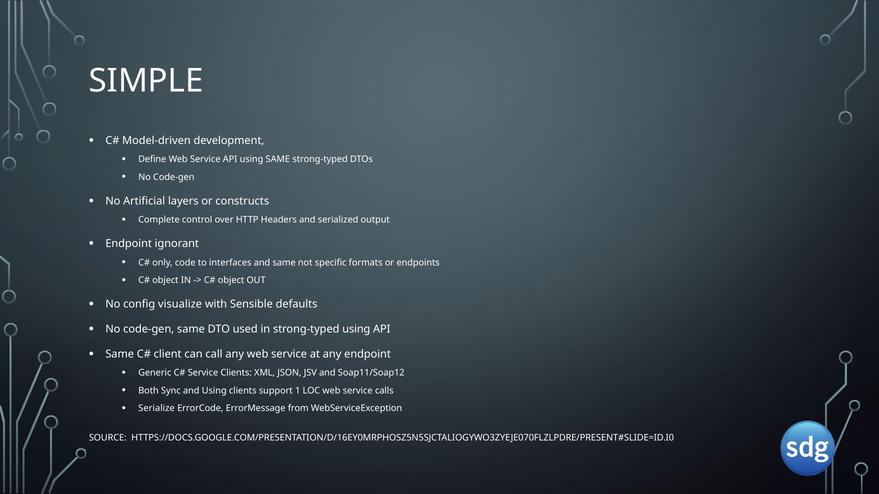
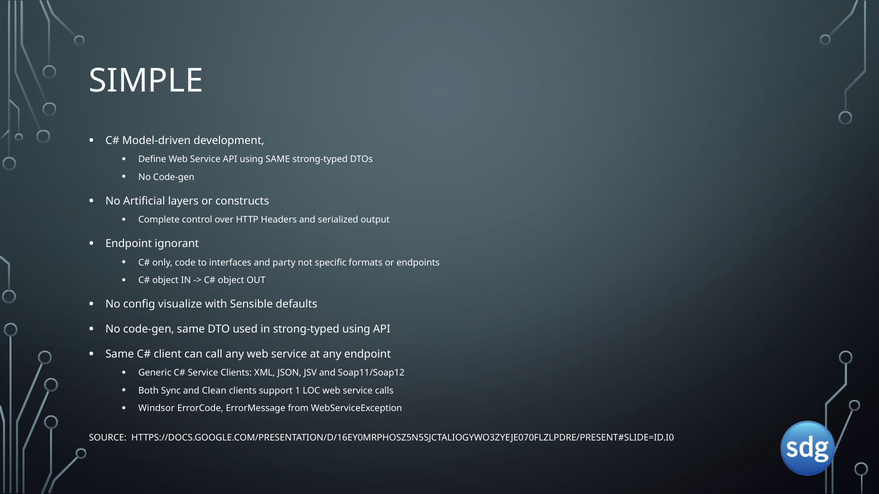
and same: same -> party (284, 263)
and Using: Using -> Clean (214, 391)
Serialize: Serialize -> Windsor (157, 409)
